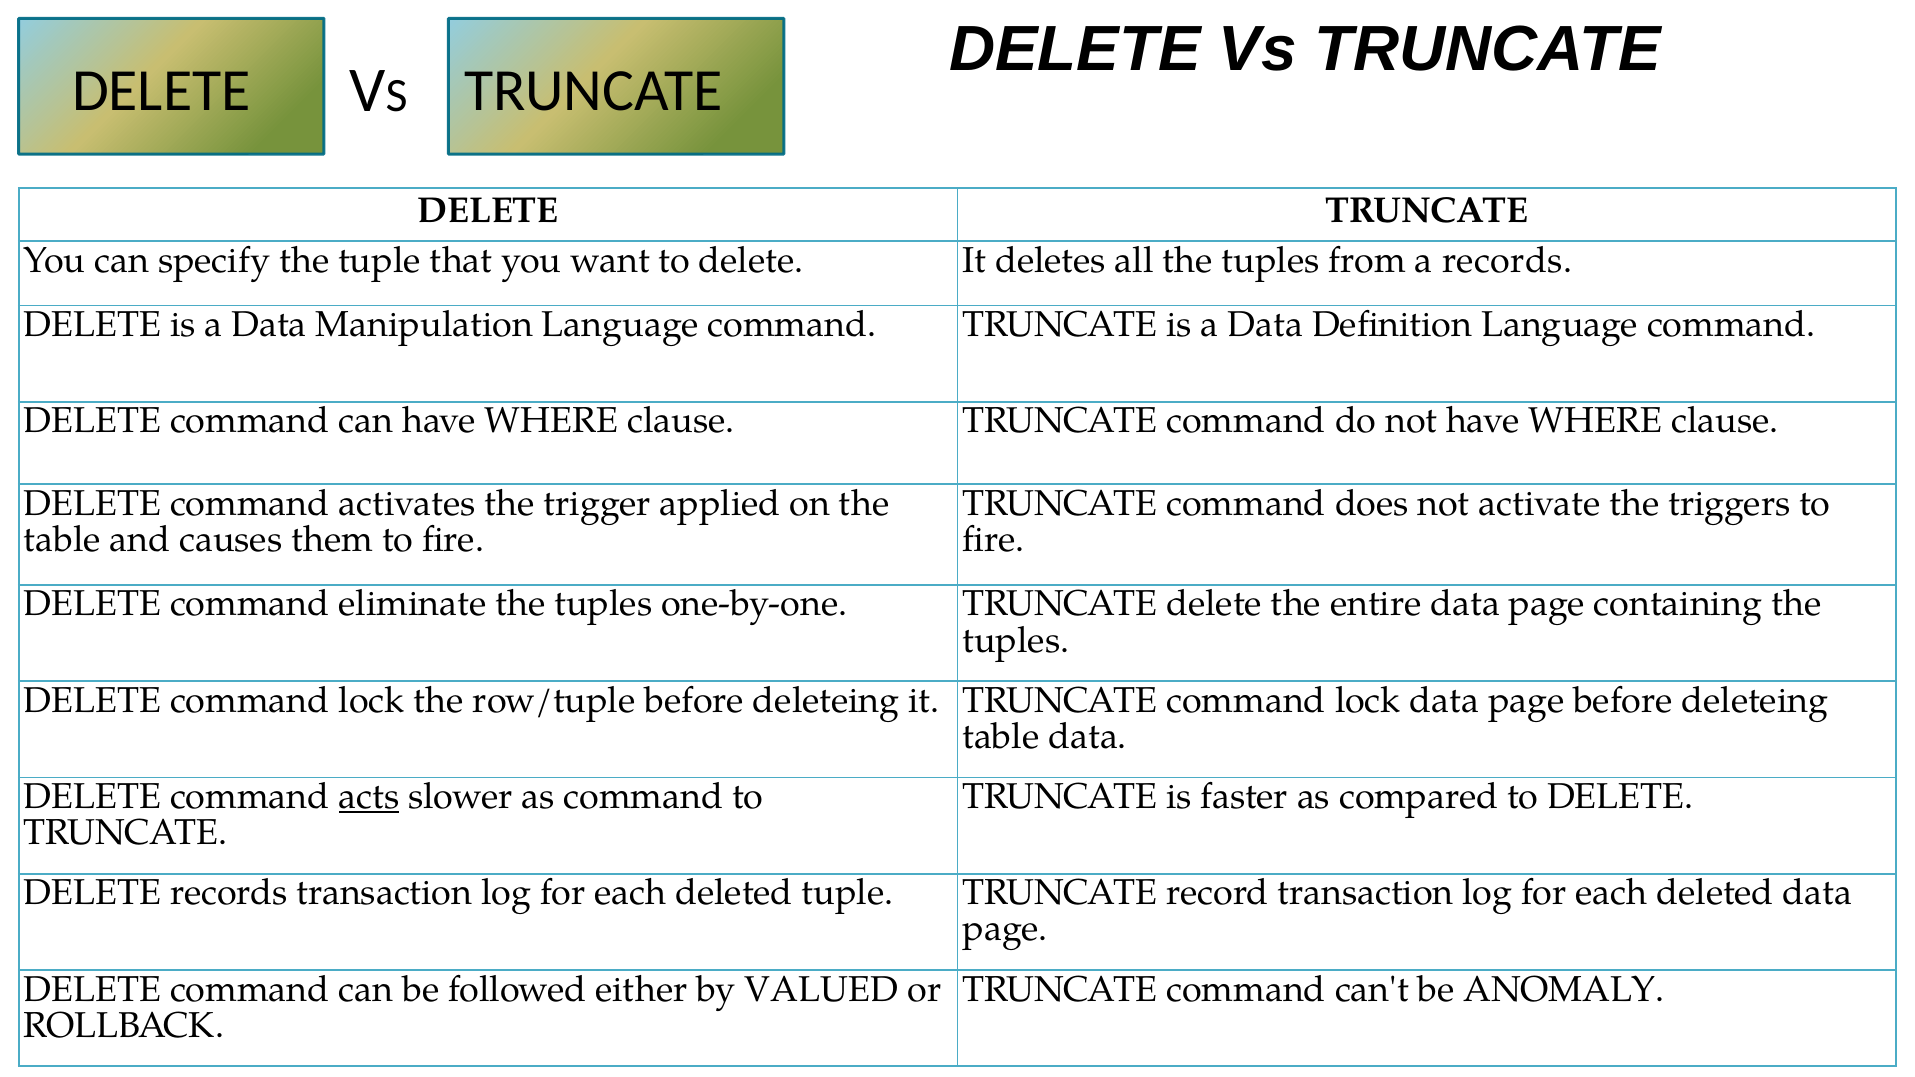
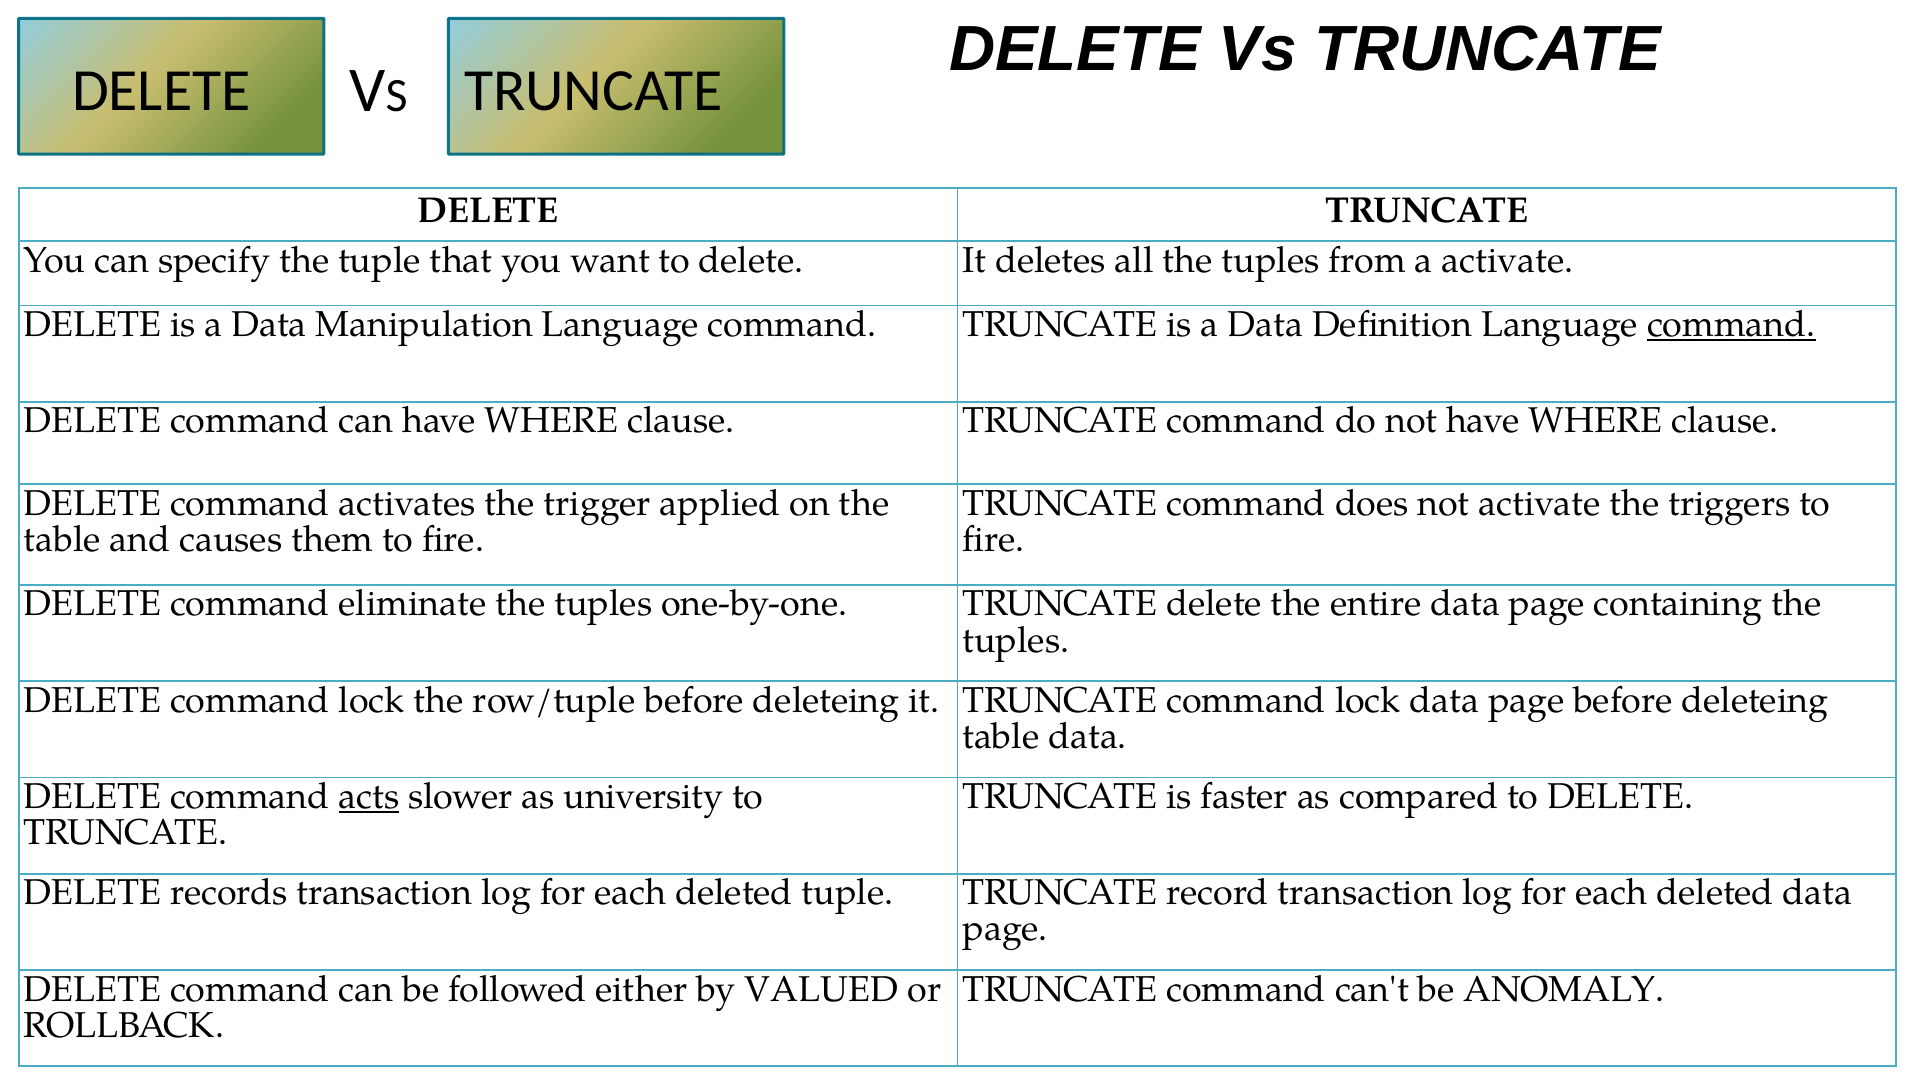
a records: records -> activate (1508, 261)
command underline: none -> present (1731, 325)
as command: command -> university (643, 797)
